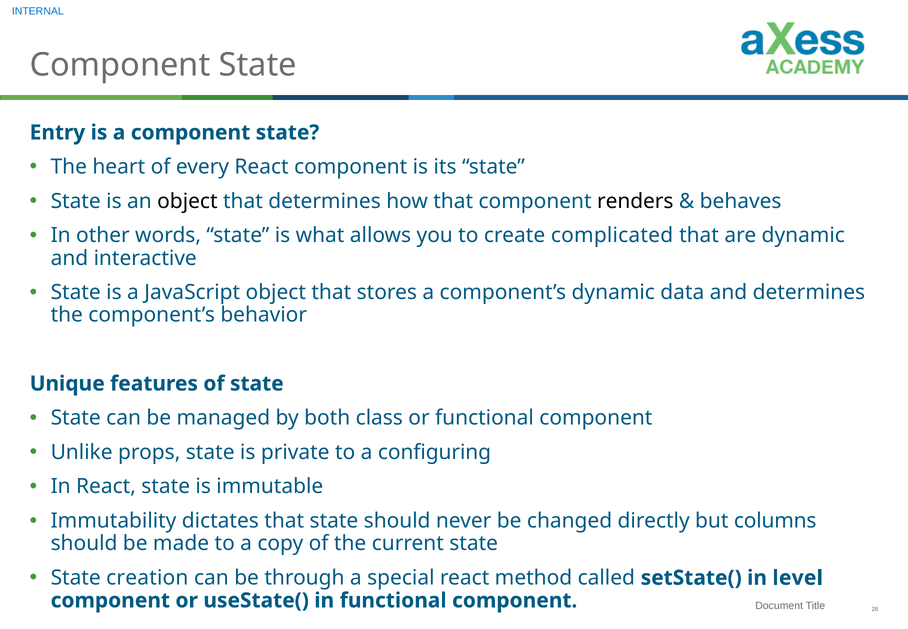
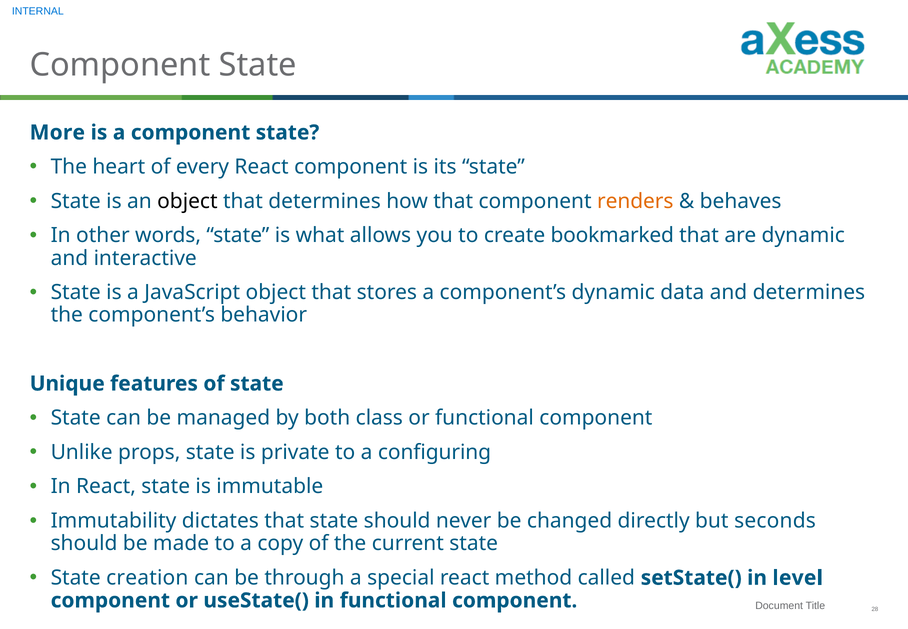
Entry: Entry -> More (57, 132)
renders colour: black -> orange (635, 201)
complicated: complicated -> bookmarked (612, 235)
columns: columns -> seconds (775, 521)
